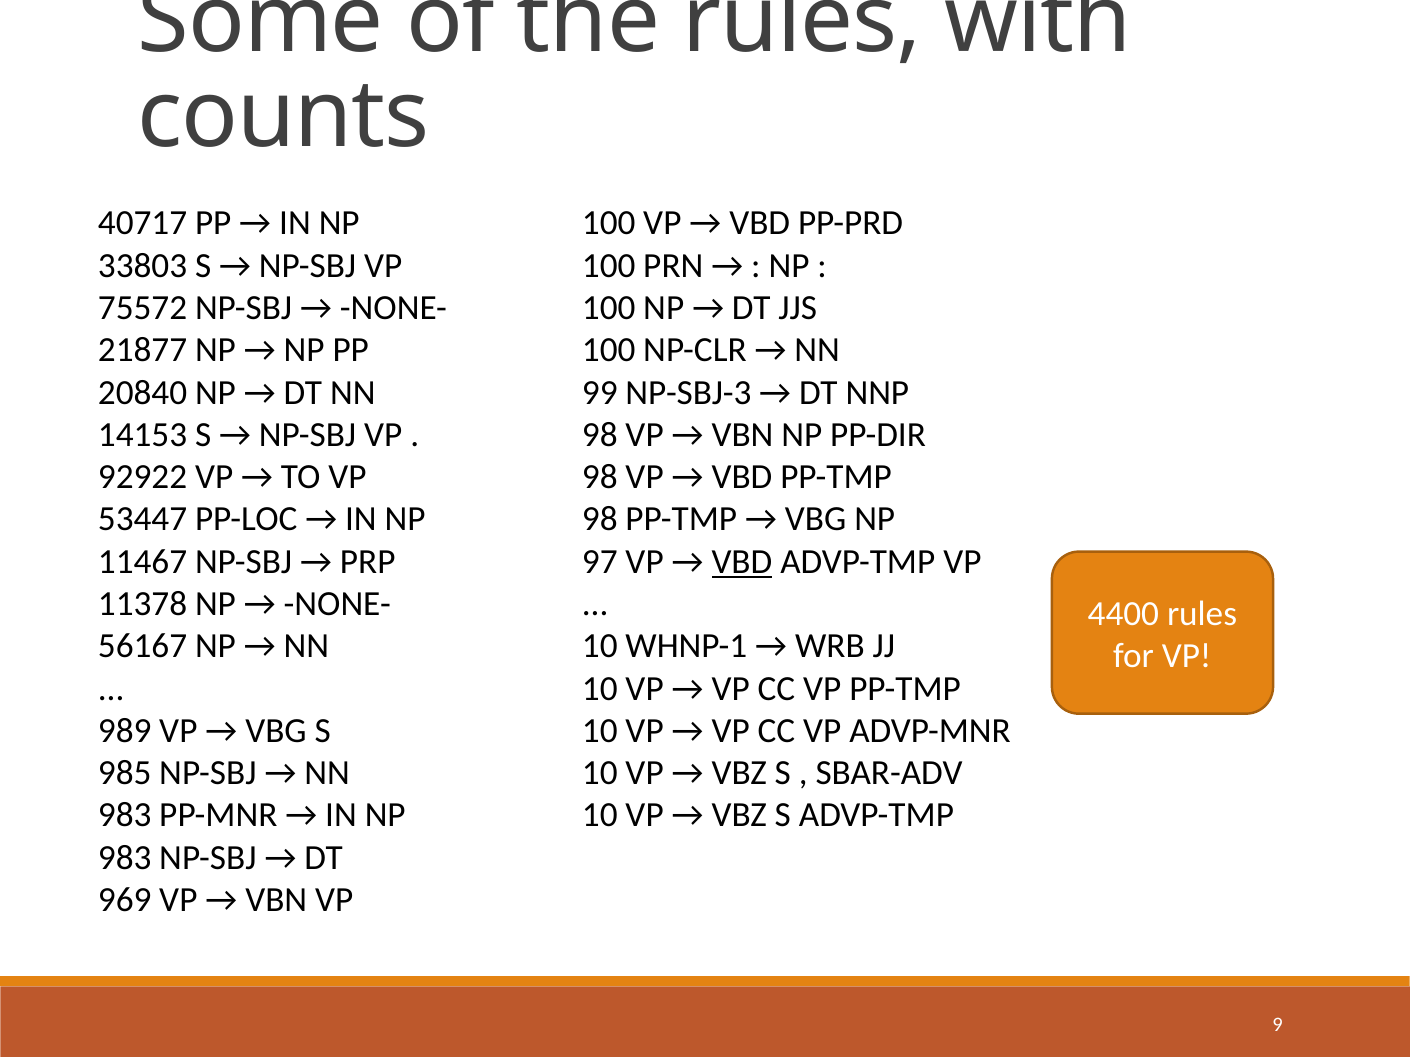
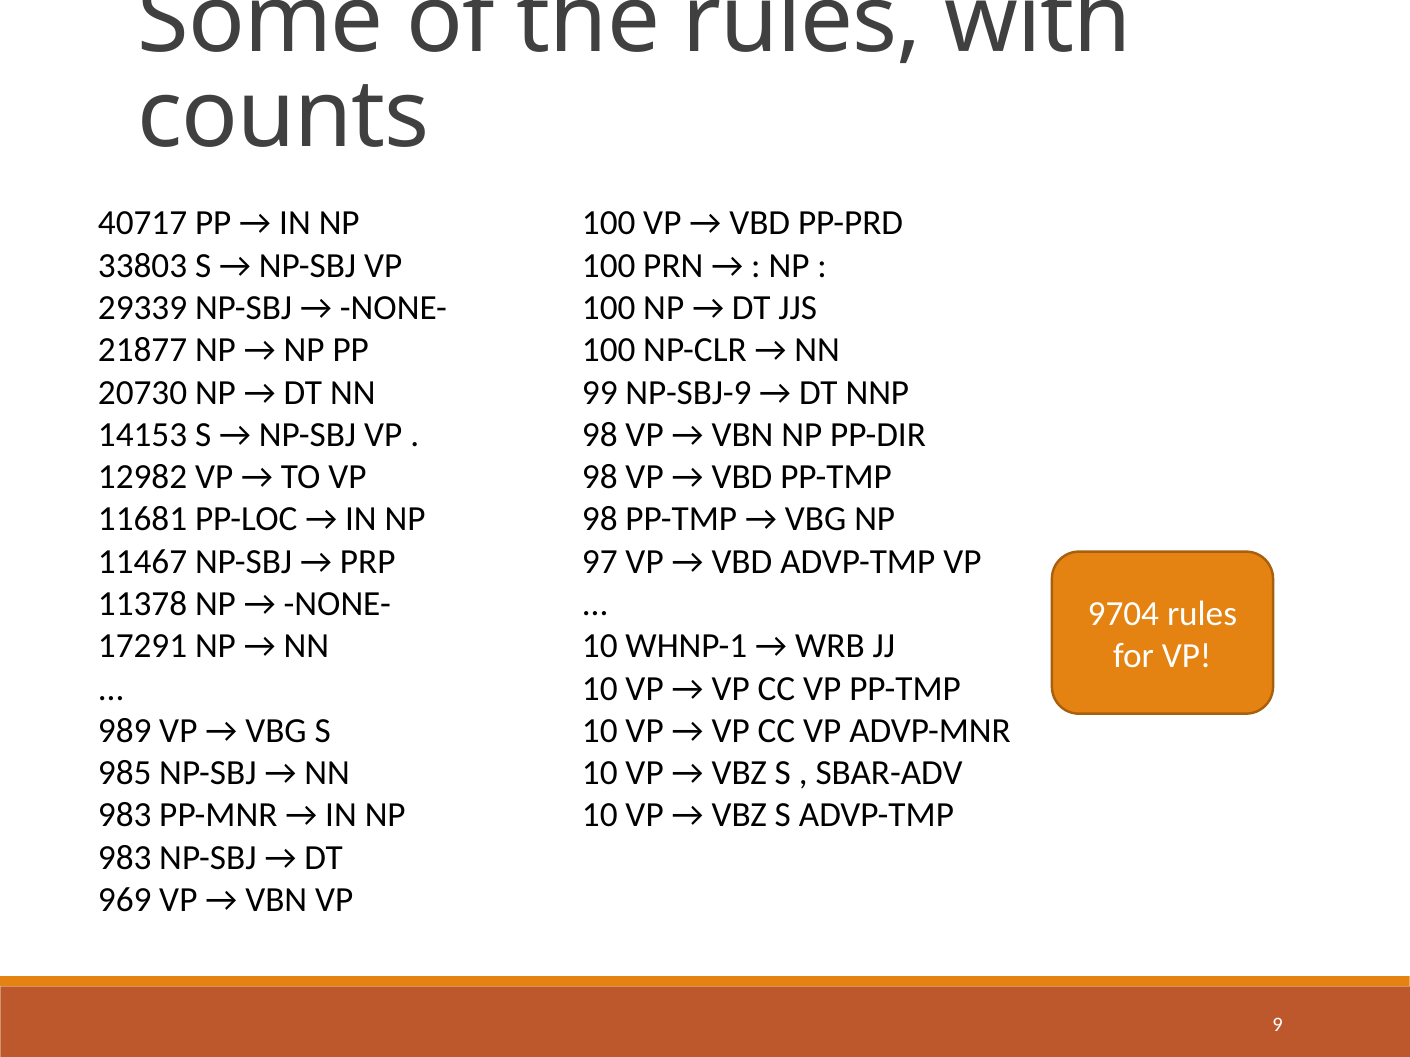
75572: 75572 -> 29339 (143, 308)
20840: 20840 -> 20730 (143, 393)
NP-SBJ-3: NP-SBJ-3 -> NP-SBJ-9 (688, 393)
92922: 92922 -> 12982 (143, 477)
53447: 53447 -> 11681 (143, 520)
VBD underline: present -> none (742, 562)
4400: 4400 -> 9704 (1123, 614)
56167: 56167 -> 17291 (143, 646)
